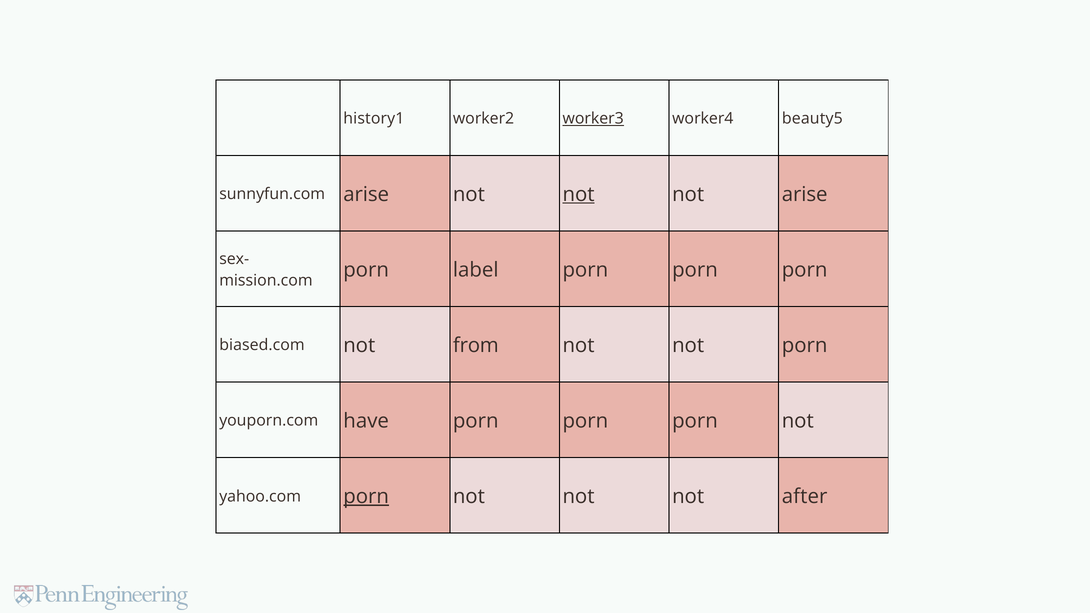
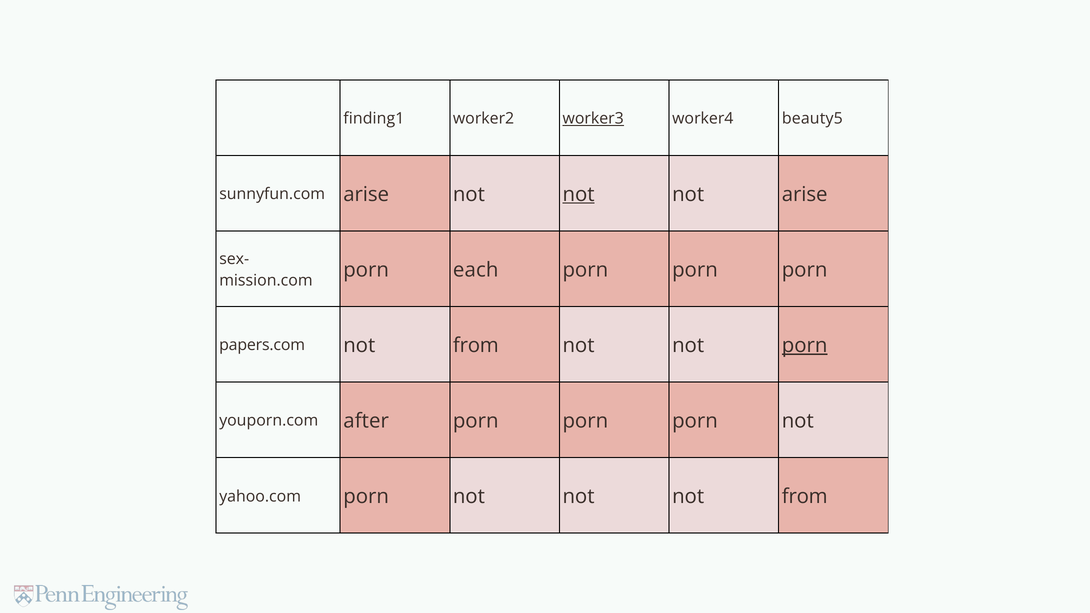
history1: history1 -> finding1 (374, 119)
label: label -> each (476, 270)
biased.com: biased.com -> papers.com (262, 345)
porn underline: none -> present (805, 345)
have: have -> after (366, 421)
porn underline: present -> none (366, 497)
not not after: after -> from (805, 497)
